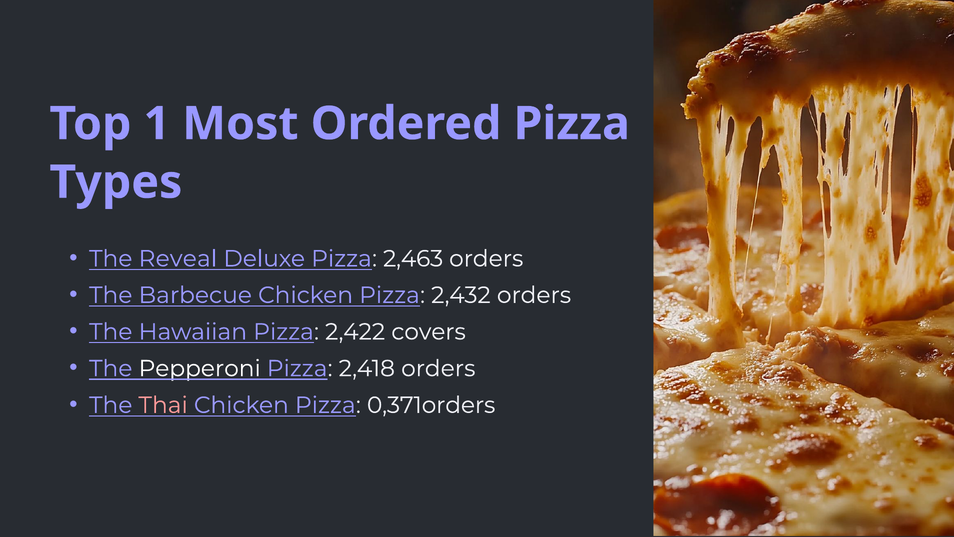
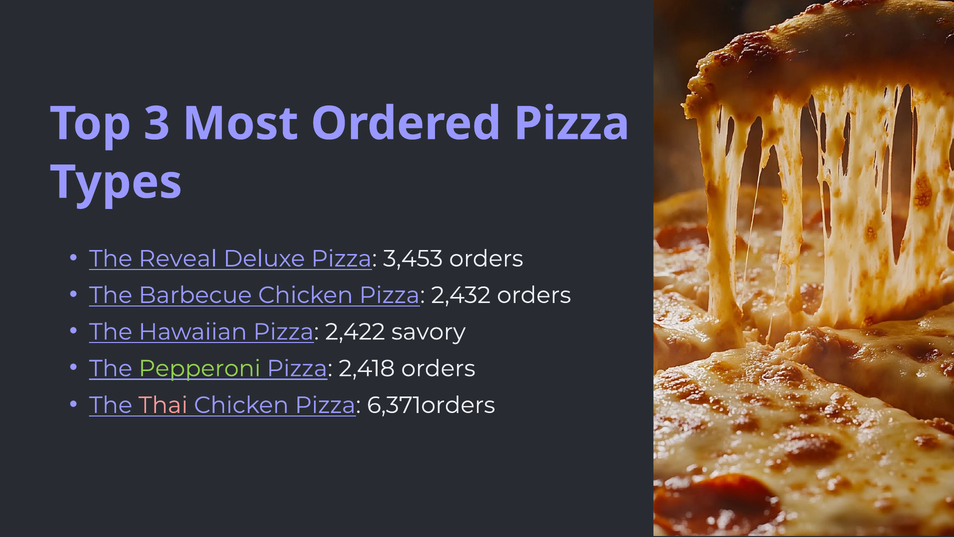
1: 1 -> 3 (157, 124)
2,463: 2,463 -> 3,453 (413, 259)
covers: covers -> savory (428, 332)
Pepperoni colour: white -> light green (200, 368)
0,371orders: 0,371orders -> 6,371orders (431, 405)
